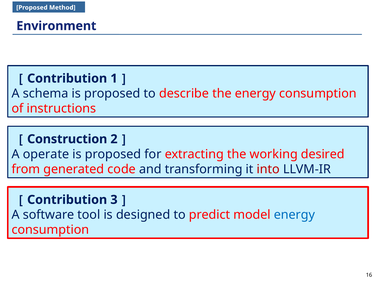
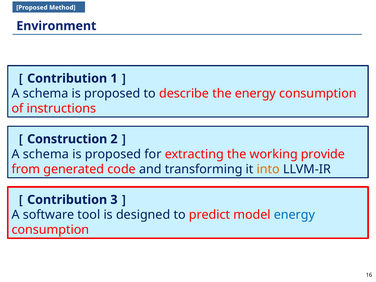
operate: operate -> schema (46, 154)
desired: desired -> provide (323, 154)
into colour: red -> orange (268, 169)
